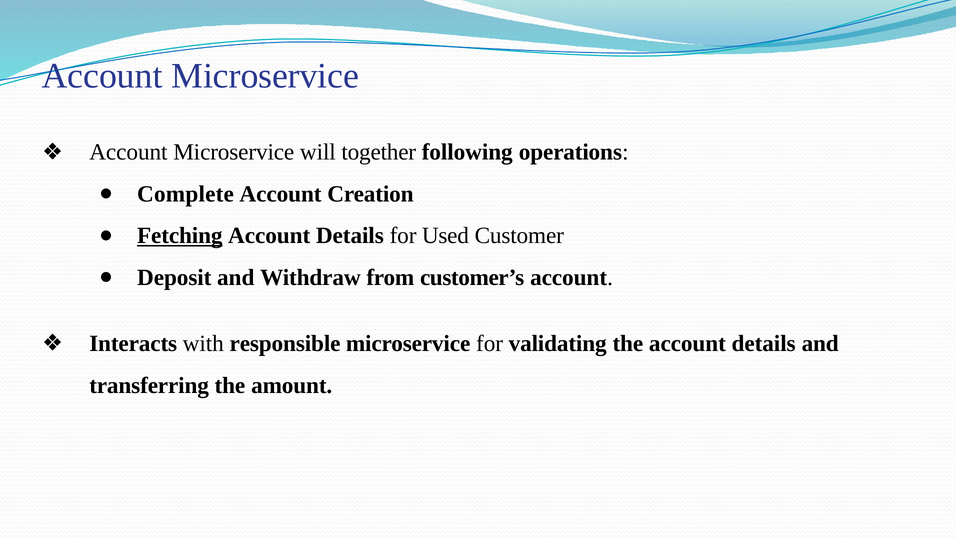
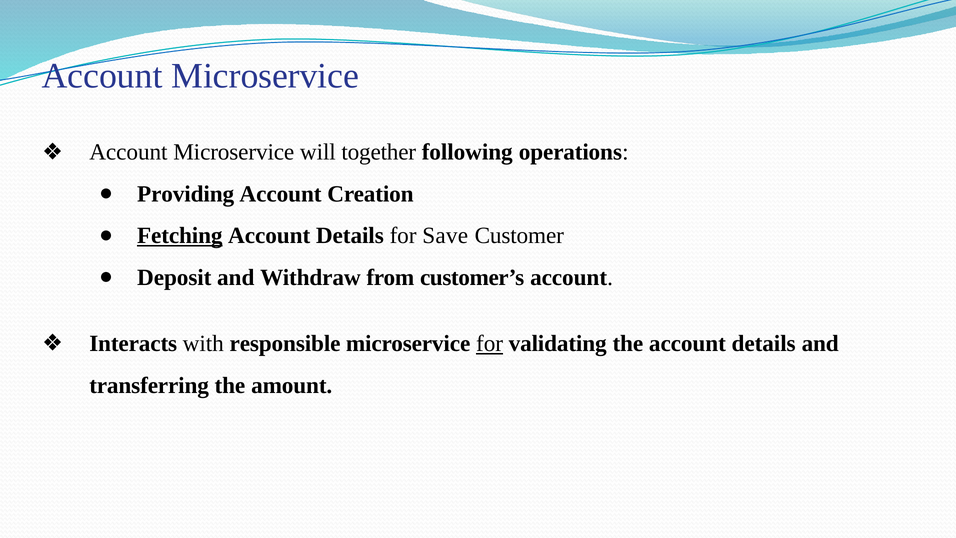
Complete: Complete -> Providing (186, 194)
Used: Used -> Save (445, 236)
for underline: none -> present (490, 343)
